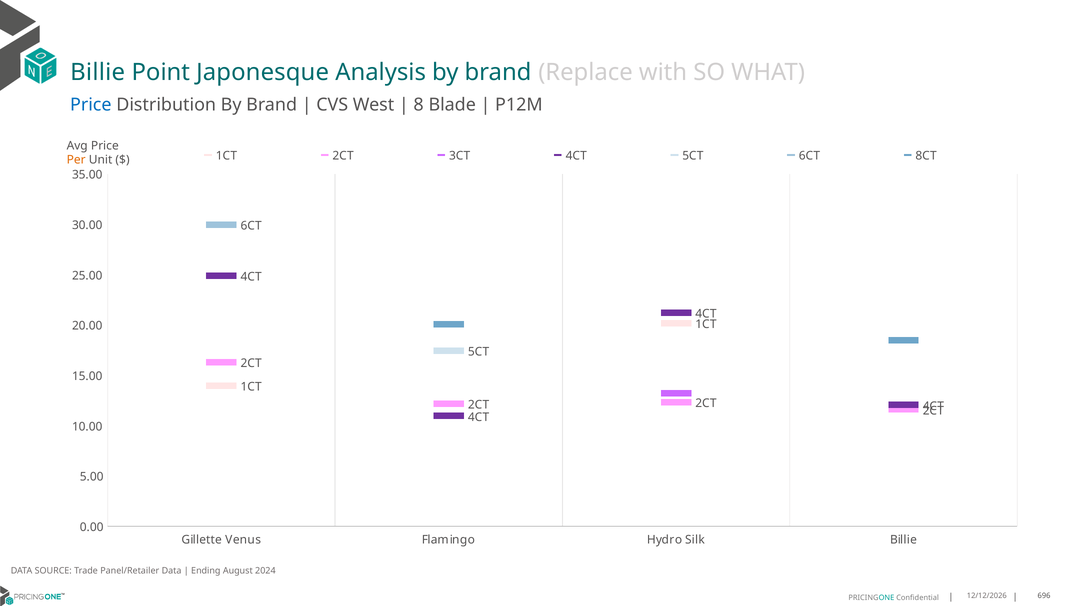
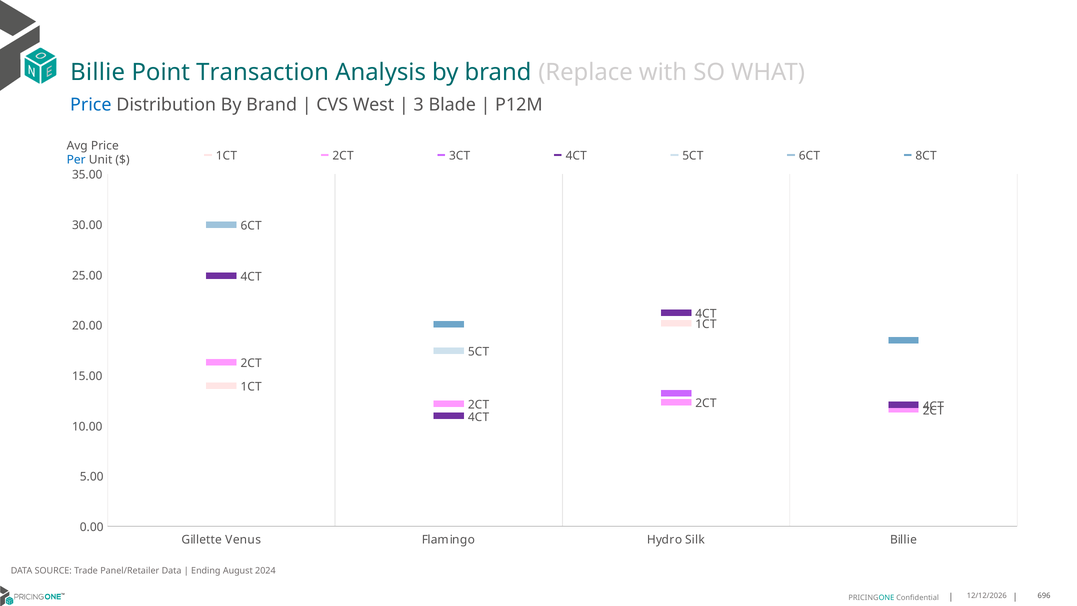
Japonesque: Japonesque -> Transaction (263, 72)
8: 8 -> 3 (419, 105)
Per colour: orange -> blue (76, 160)
